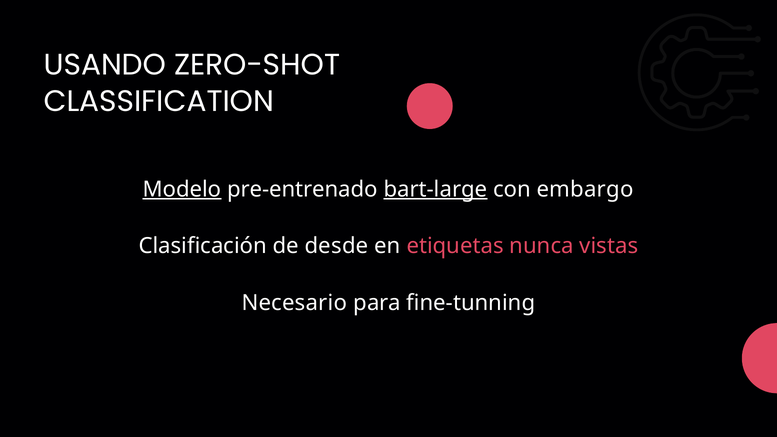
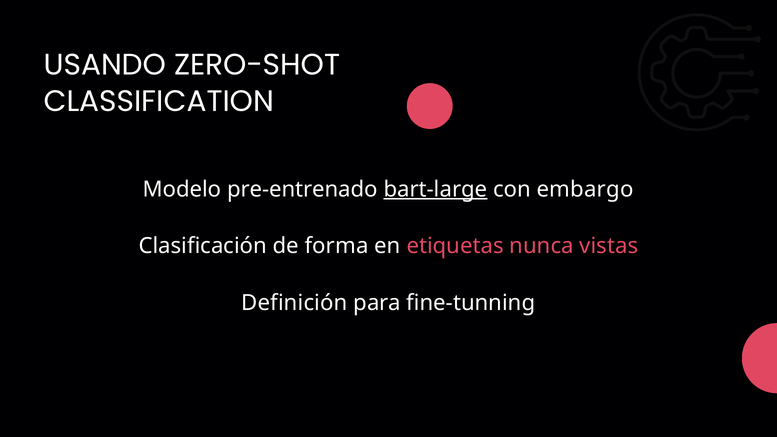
Modelo underline: present -> none (182, 189)
desde: desde -> forma (337, 246)
Necesario: Necesario -> Definición (294, 303)
